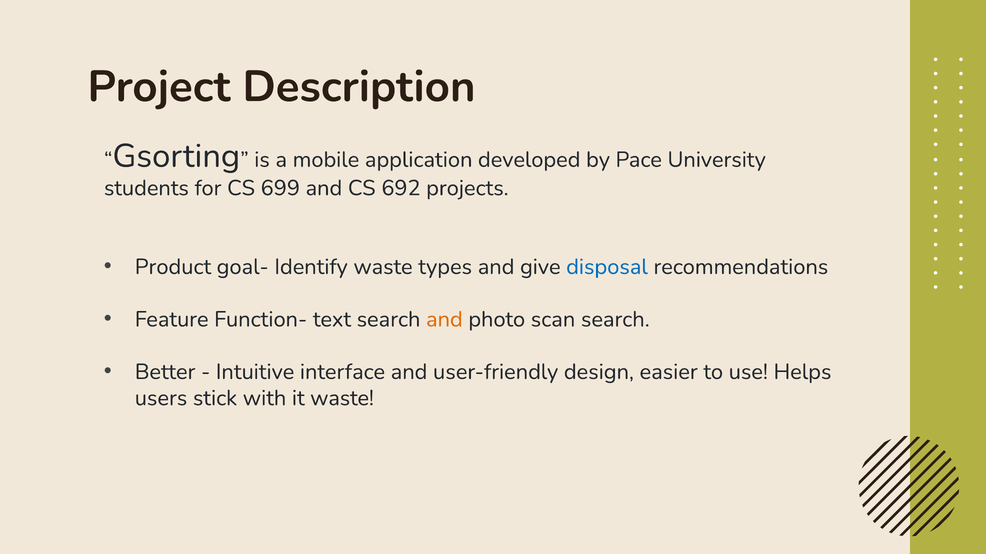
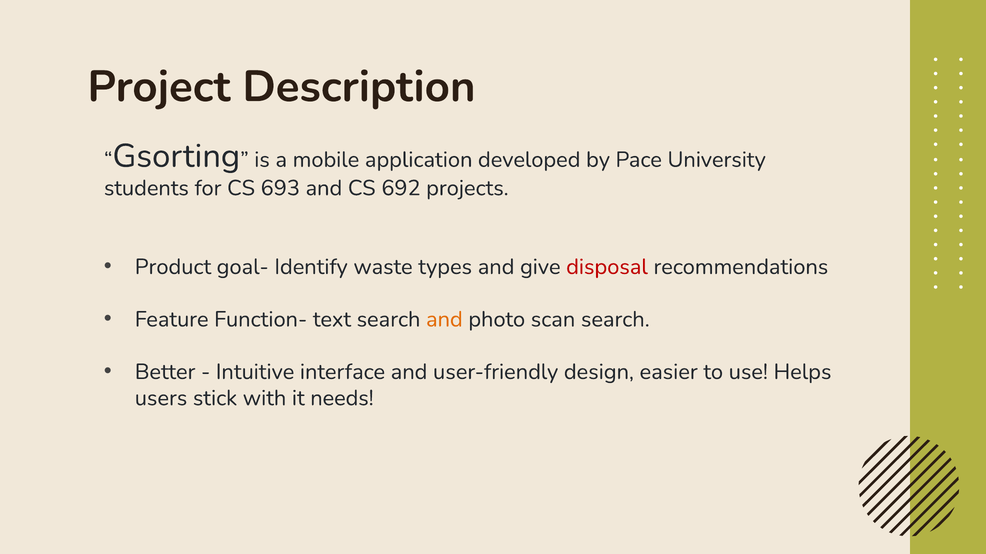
699: 699 -> 693 (280, 188)
disposal colour: blue -> red (607, 267)
it waste: waste -> needs (342, 398)
